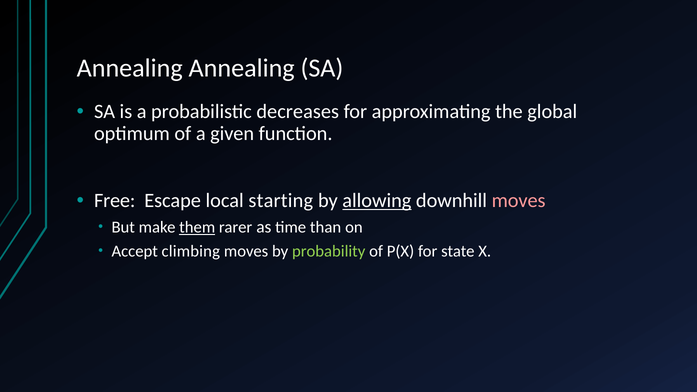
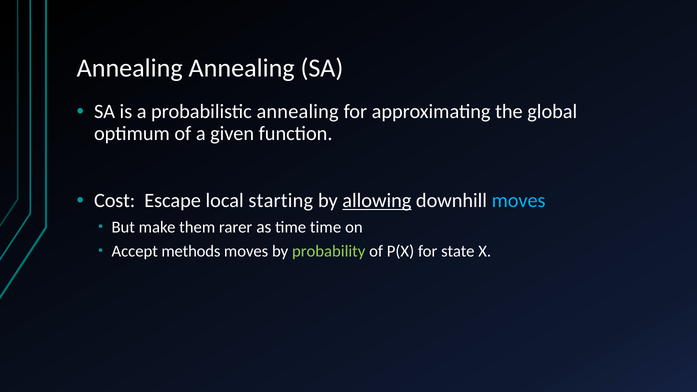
probabilistic decreases: decreases -> annealing (298, 112)
Free: Free -> Cost (115, 201)
moves colour: pink -> light blue (519, 201)
them underline: present -> none (197, 227)
time than: than -> time (326, 227)
climbing: climbing -> methods (191, 251)
